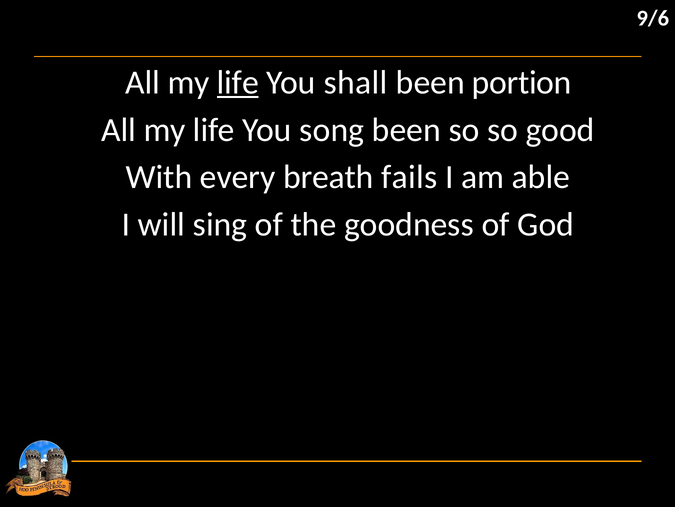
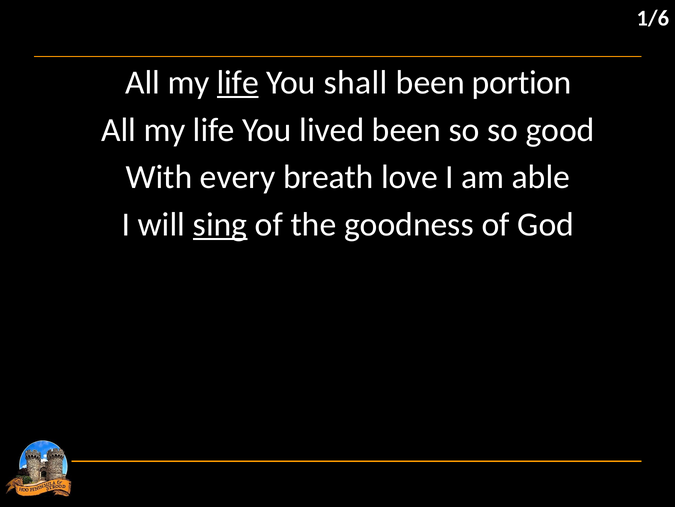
9/6: 9/6 -> 1/6 (653, 18)
song: song -> lived (332, 130)
fails: fails -> love (410, 177)
sing underline: none -> present (220, 224)
